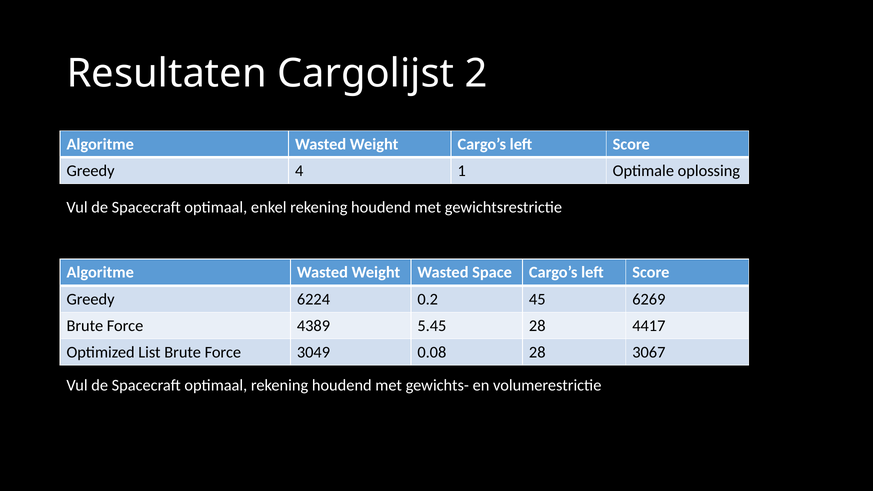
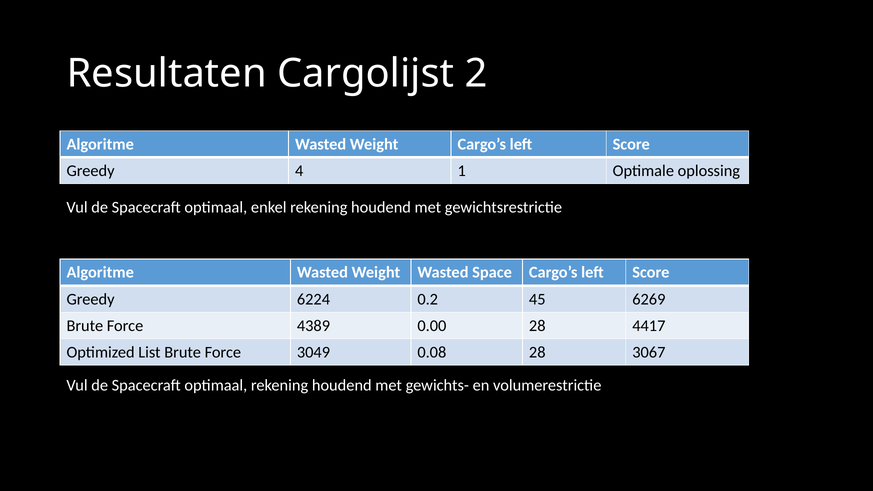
5.45: 5.45 -> 0.00 (432, 326)
